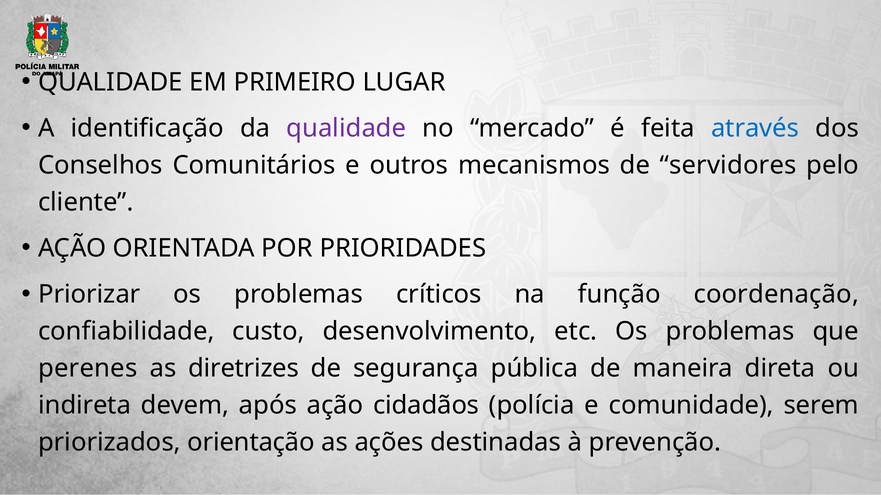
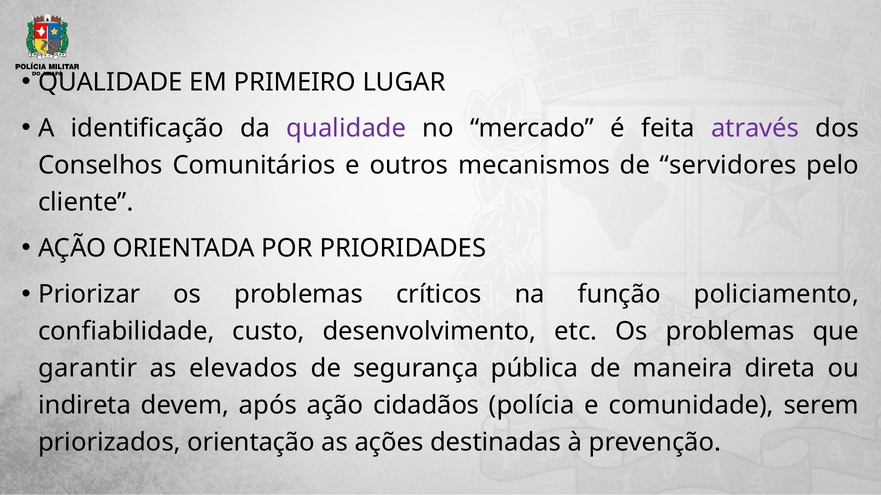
através colour: blue -> purple (755, 128)
coordenação: coordenação -> policiamento (776, 295)
perenes: perenes -> garantir (88, 369)
diretrizes: diretrizes -> elevados (243, 369)
